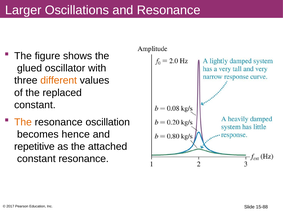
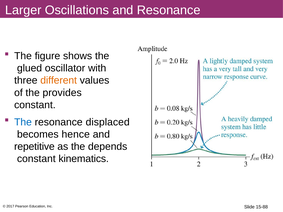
replaced: replaced -> provides (62, 93)
The colour: orange -> blue (23, 122)
oscillation: oscillation -> displaced (108, 122)
attached: attached -> depends (108, 147)
constant resonance: resonance -> kinematics (84, 159)
